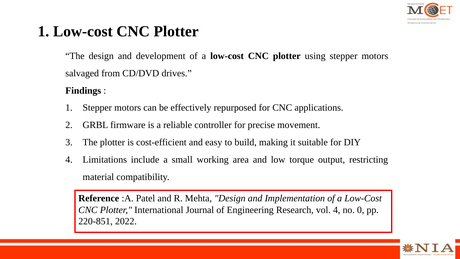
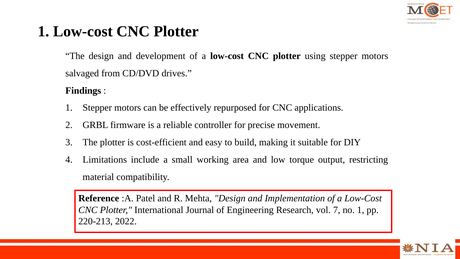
vol 4: 4 -> 7 (337, 210)
no 0: 0 -> 1 (361, 210)
220-851: 220-851 -> 220-213 (96, 221)
